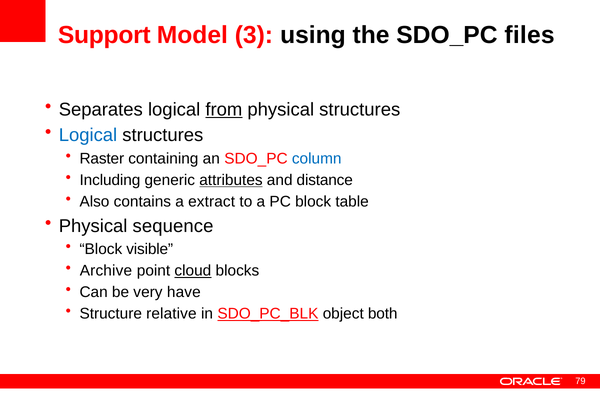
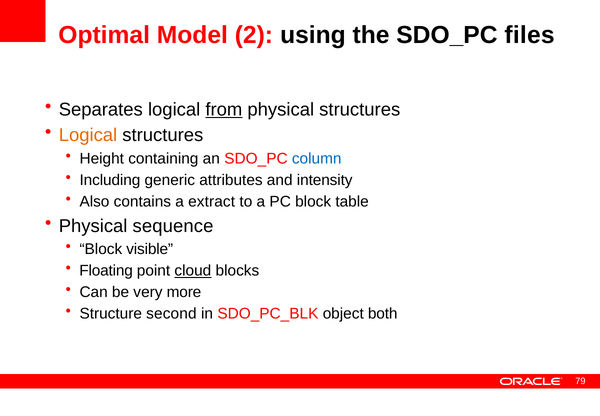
Support: Support -> Optimal (104, 35)
3: 3 -> 2 (254, 35)
Logical colour: blue -> orange (88, 135)
Raster: Raster -> Height (102, 158)
attributes underline: present -> none (231, 180)
distance: distance -> intensity (325, 180)
Archive: Archive -> Floating (106, 270)
have: have -> more (184, 292)
relative: relative -> second (171, 313)
SDO_PC_BLK underline: present -> none (268, 313)
